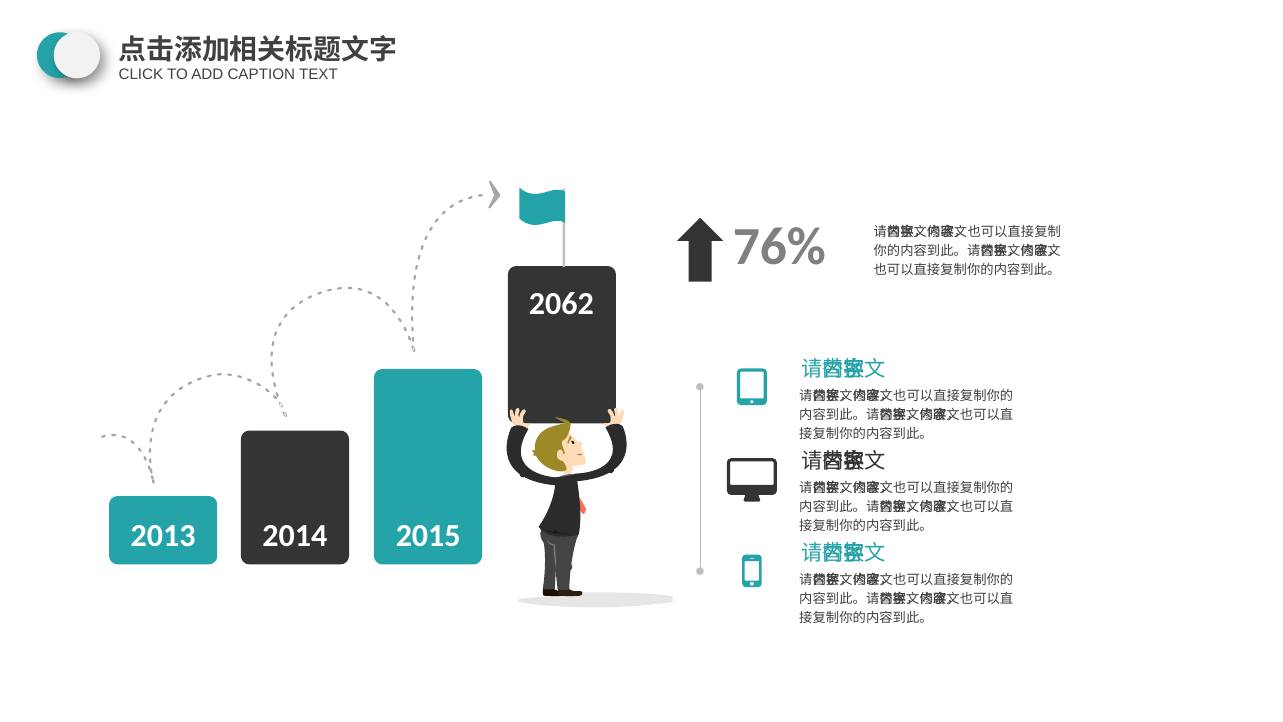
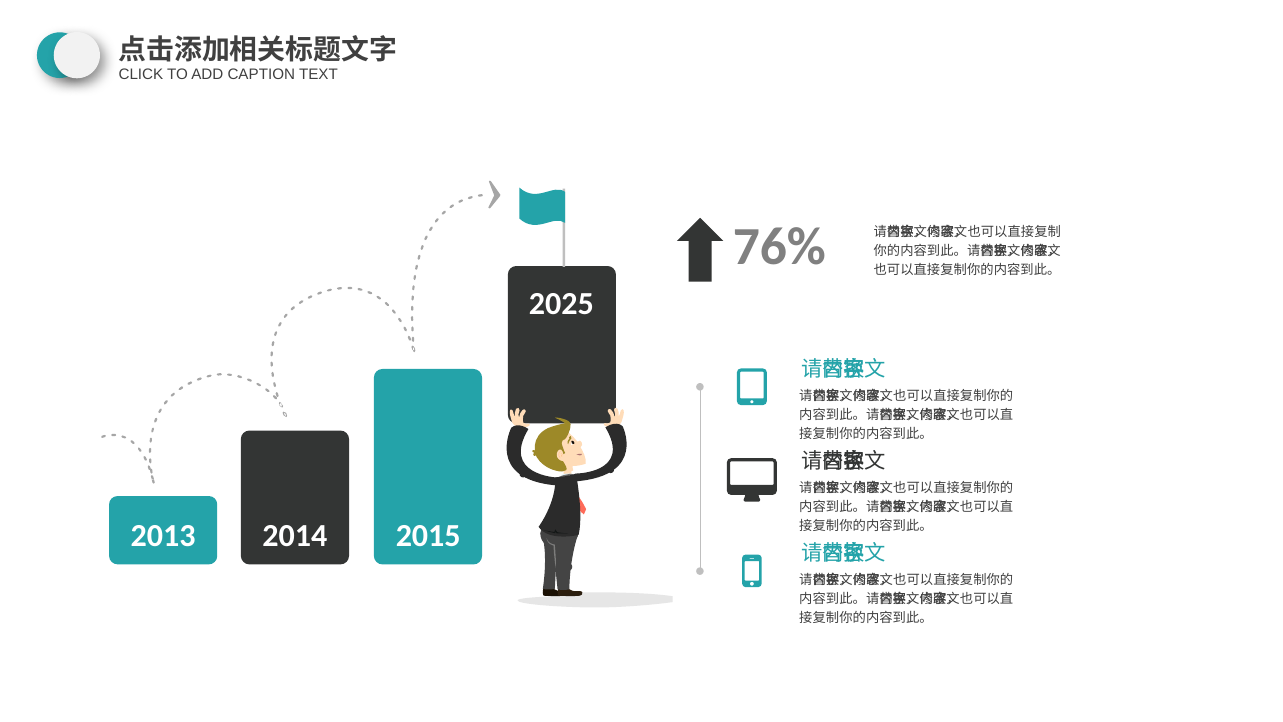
2062: 2062 -> 2025 (561, 304)
